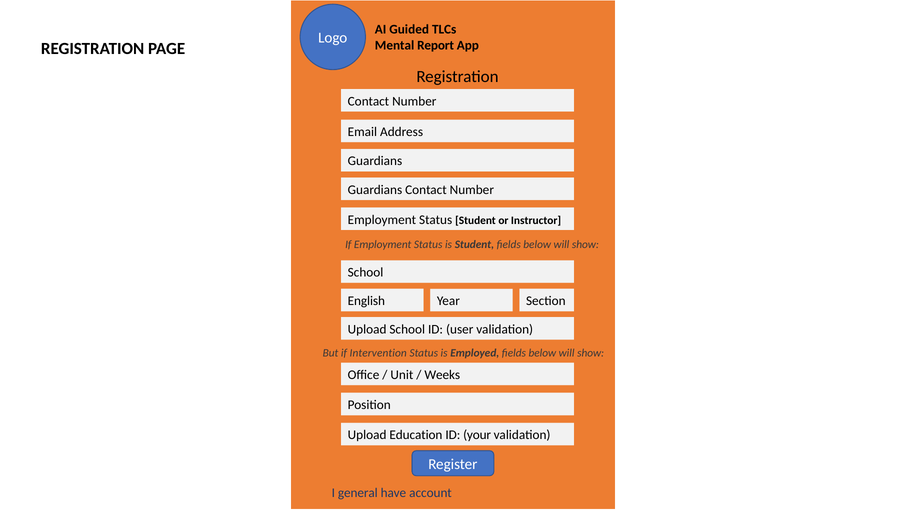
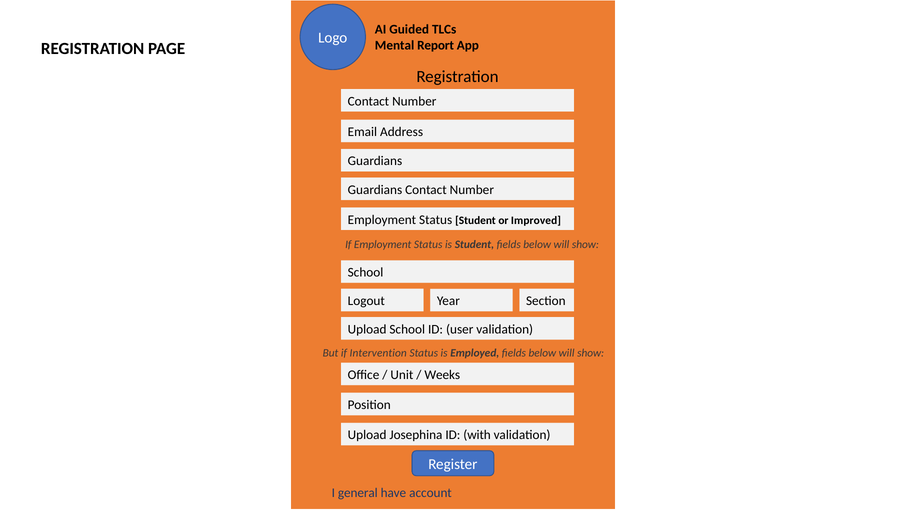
Instructor: Instructor -> Improved (536, 220)
English: English -> Logout (366, 301)
Education: Education -> Josephina (416, 435)
your: your -> with (477, 435)
